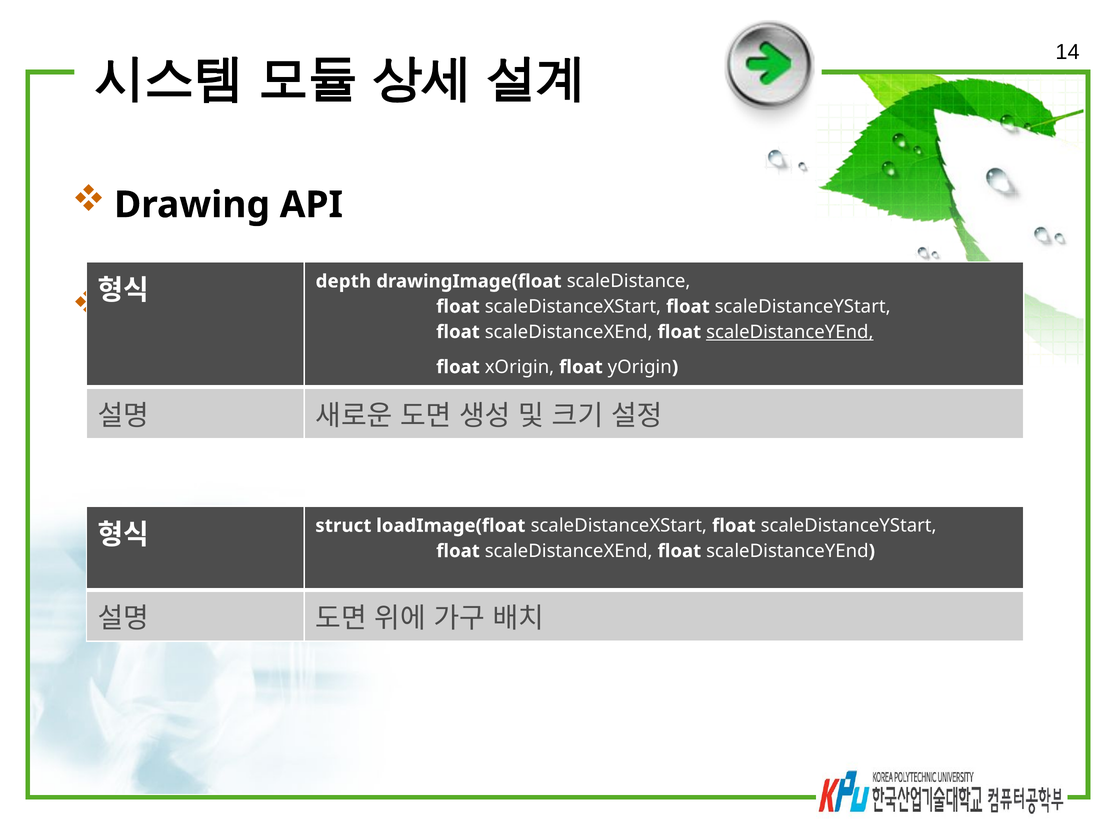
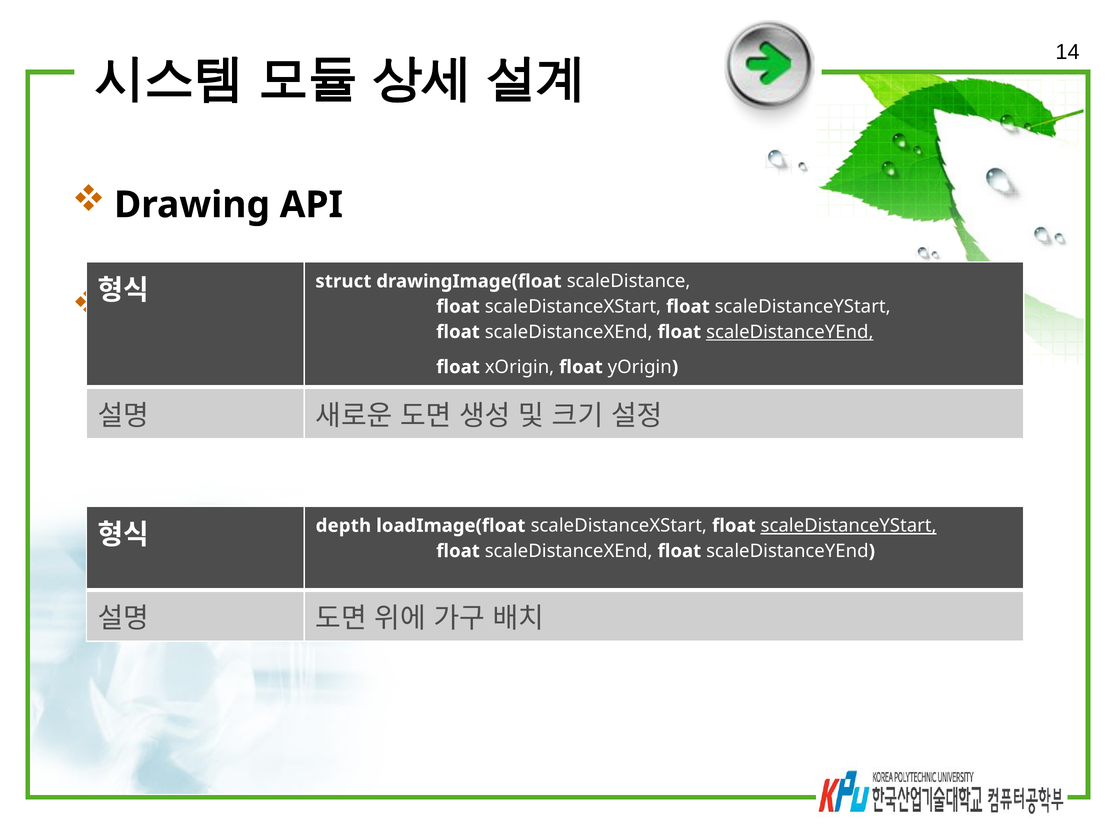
depth: depth -> struct (343, 281)
struct: struct -> depth (343, 526)
scaleDistanceYStart underline: none -> present (849, 526)
